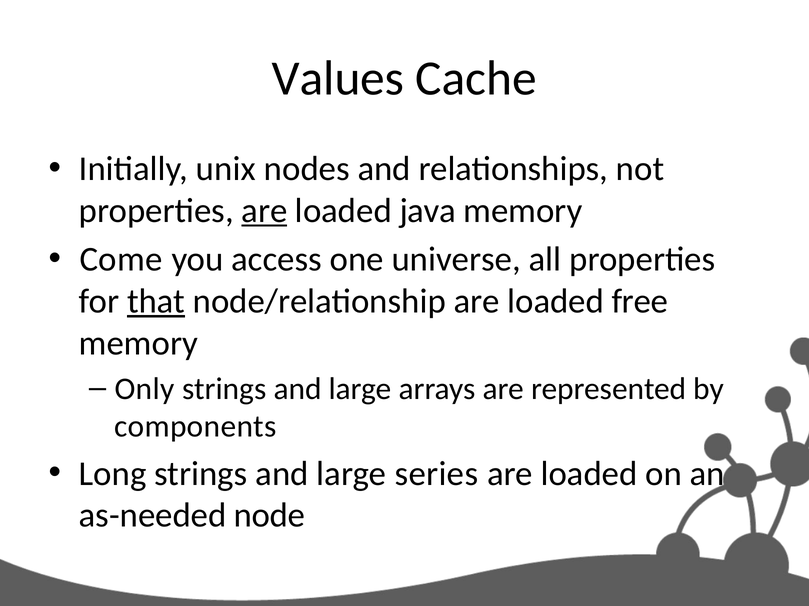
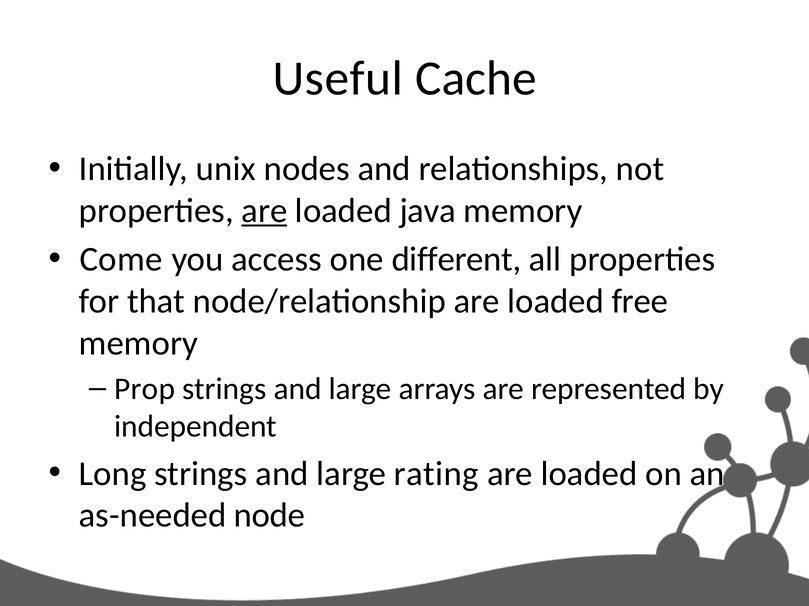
Values: Values -> Useful (338, 78)
universe: universe -> different (456, 260)
that underline: present -> none (156, 302)
Only: Only -> Prop (145, 389)
components: components -> independent (196, 427)
series: series -> rating (436, 474)
